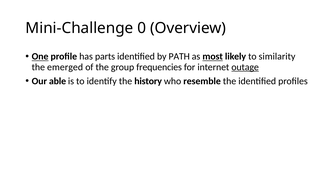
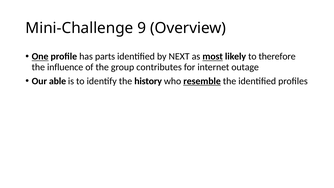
0: 0 -> 9 (142, 28)
PATH: PATH -> NEXT (179, 56)
similarity: similarity -> therefore (277, 56)
emerged: emerged -> influence (65, 67)
frequencies: frequencies -> contributes (159, 67)
outage underline: present -> none (245, 67)
resemble underline: none -> present (202, 81)
